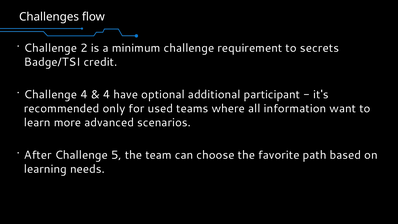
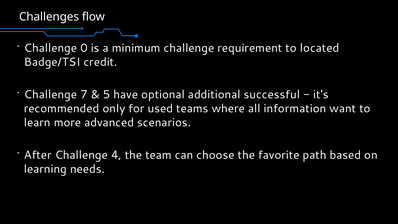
2: 2 -> 0 (84, 48)
secrets: secrets -> located (320, 48)
Challenge 4: 4 -> 7 (84, 95)
4: 4 -> 5 (107, 95)
participant: participant -> successful (272, 95)
5: 5 -> 4 (116, 155)
